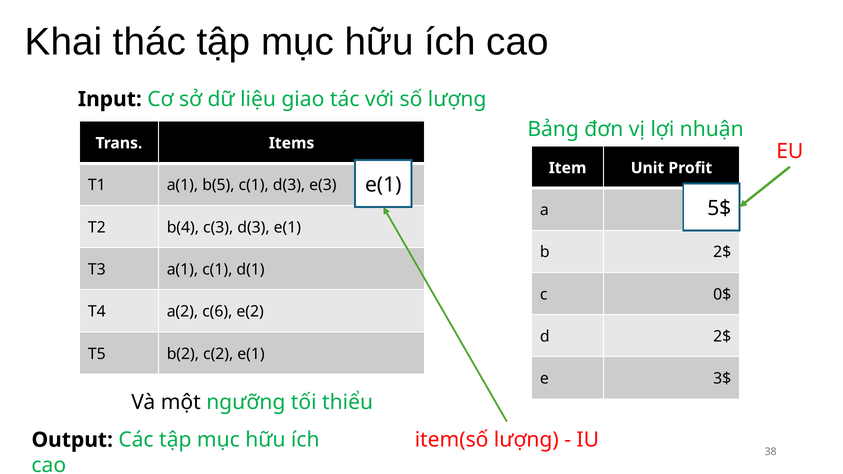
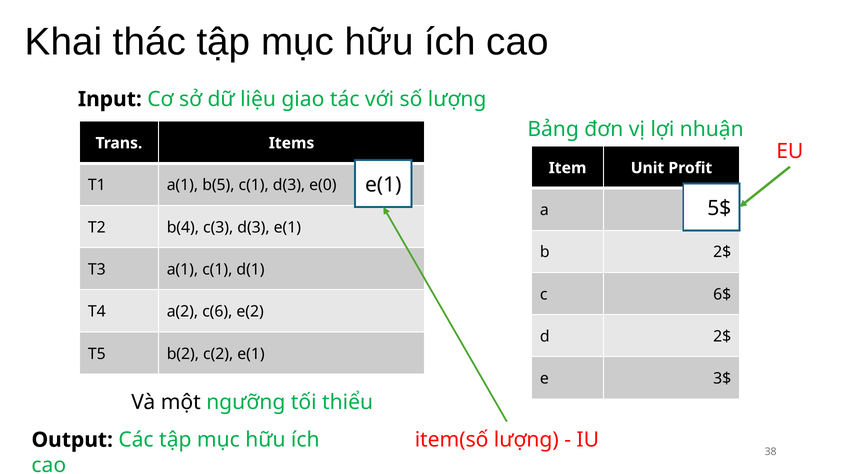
e(3: e(3 -> e(0 (323, 185)
0$: 0$ -> 6$ (722, 294)
